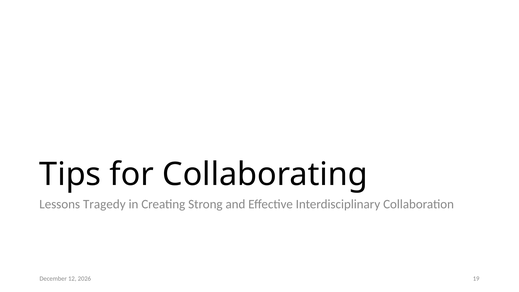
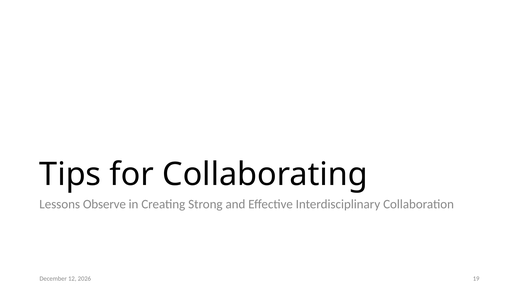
Tragedy: Tragedy -> Observe (104, 204)
